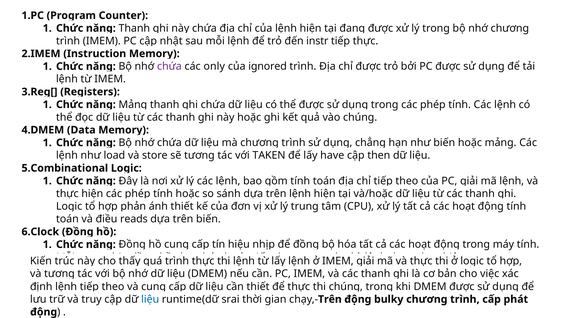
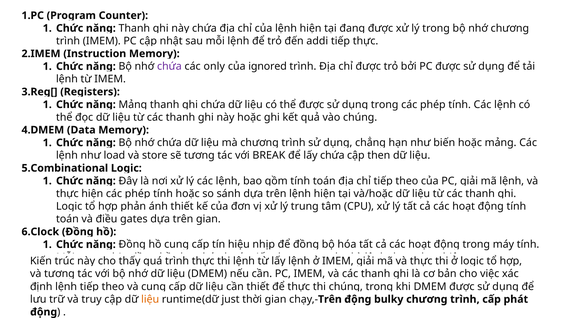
instr: instr -> addi (317, 41)
TAKEN: TAKEN -> BREAK (269, 156)
lấy have: have -> chứa (332, 156)
reads: reads -> gates (134, 219)
trên biến: biến -> gian (208, 219)
liệu colour: blue -> orange (150, 300)
srai: srai -> just (231, 300)
